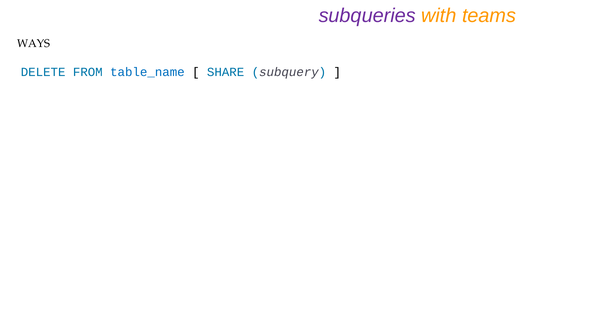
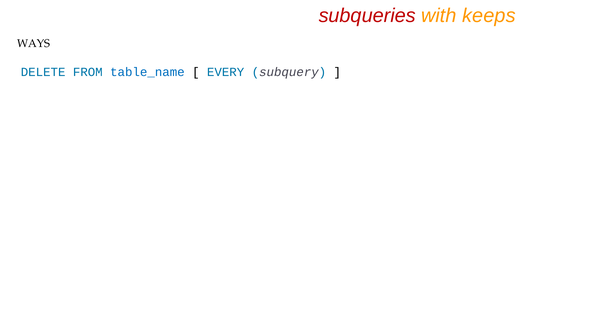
subqueries colour: purple -> red (367, 15)
teams: teams -> keeps (489, 15)
SHARE: SHARE -> EVERY (226, 72)
